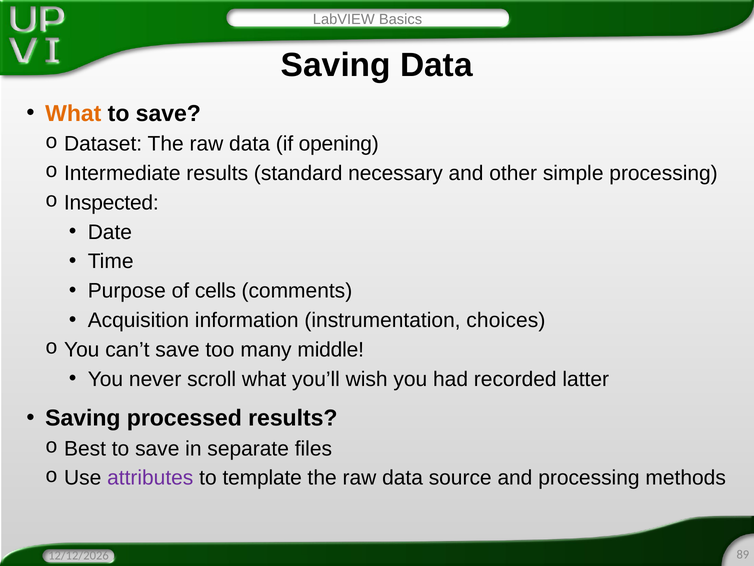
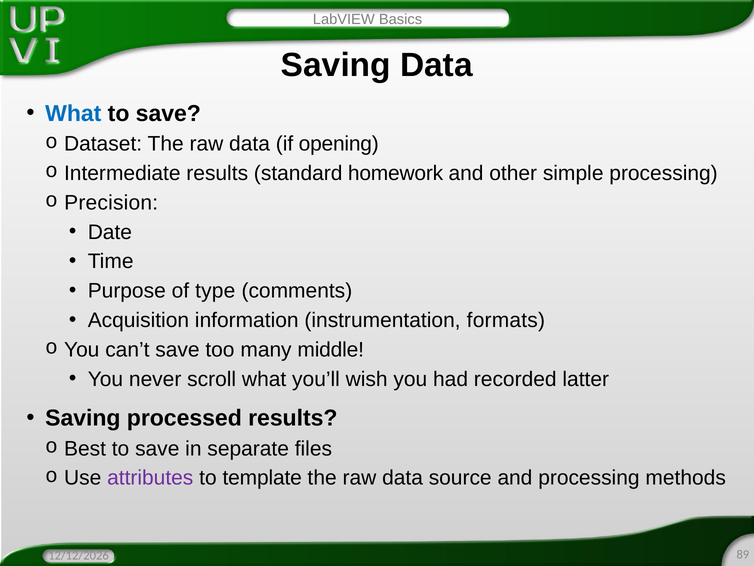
What colour: orange -> blue (73, 113)
necessary: necessary -> homework (396, 173)
Inspected: Inspected -> Precision (111, 203)
cells: cells -> type (215, 291)
choices: choices -> formats (506, 320)
